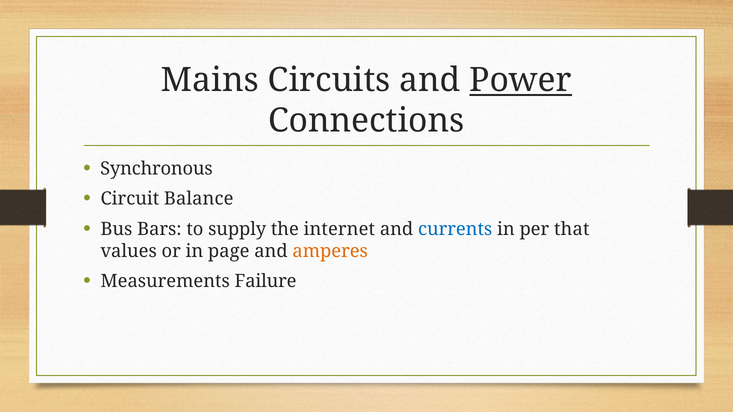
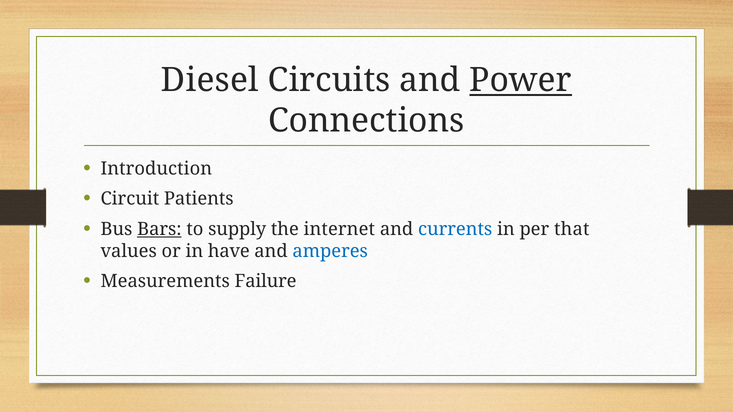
Mains: Mains -> Diesel (210, 80)
Synchronous: Synchronous -> Introduction (156, 169)
Balance: Balance -> Patients (199, 199)
Bars underline: none -> present (159, 229)
page: page -> have (229, 251)
amperes colour: orange -> blue (330, 251)
